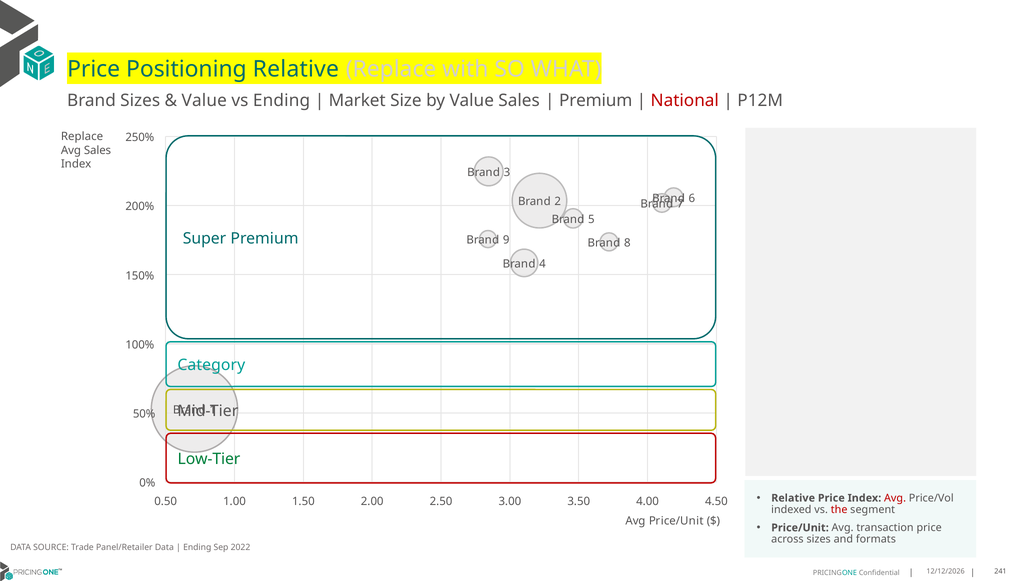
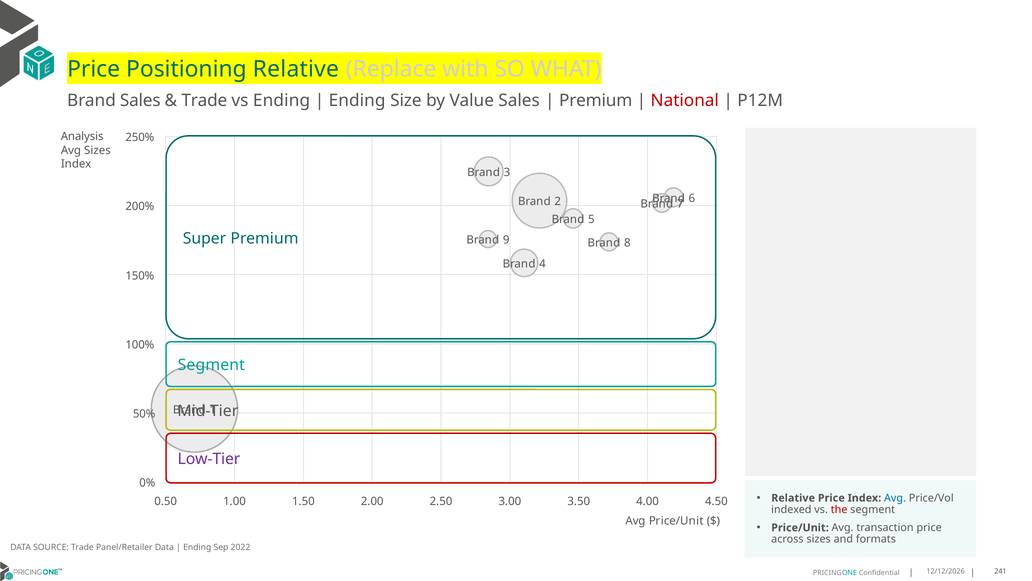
Brand Sizes: Sizes -> Sales (140, 101)
Value: Value -> Trade (204, 101)
Market: Market -> Ending (357, 101)
Replace: Replace -> Analysis (82, 136)
Avg Sales: Sales -> Sizes (97, 150)
Category: Category -> Segment (211, 365)
Low-Tier colour: green -> purple (209, 459)
Avg colour: red -> blue (895, 498)
